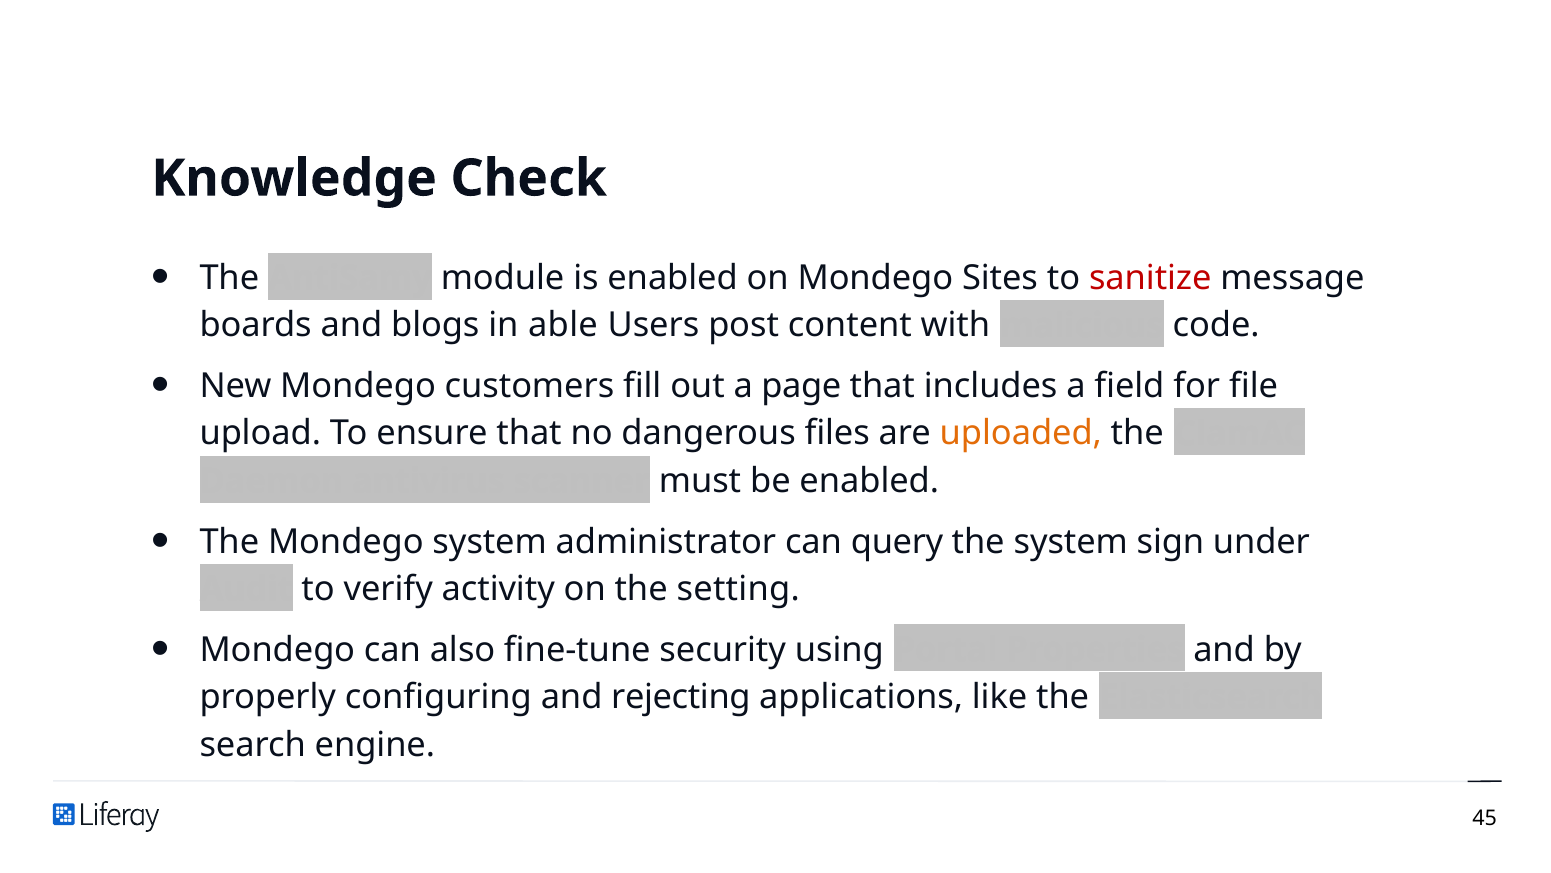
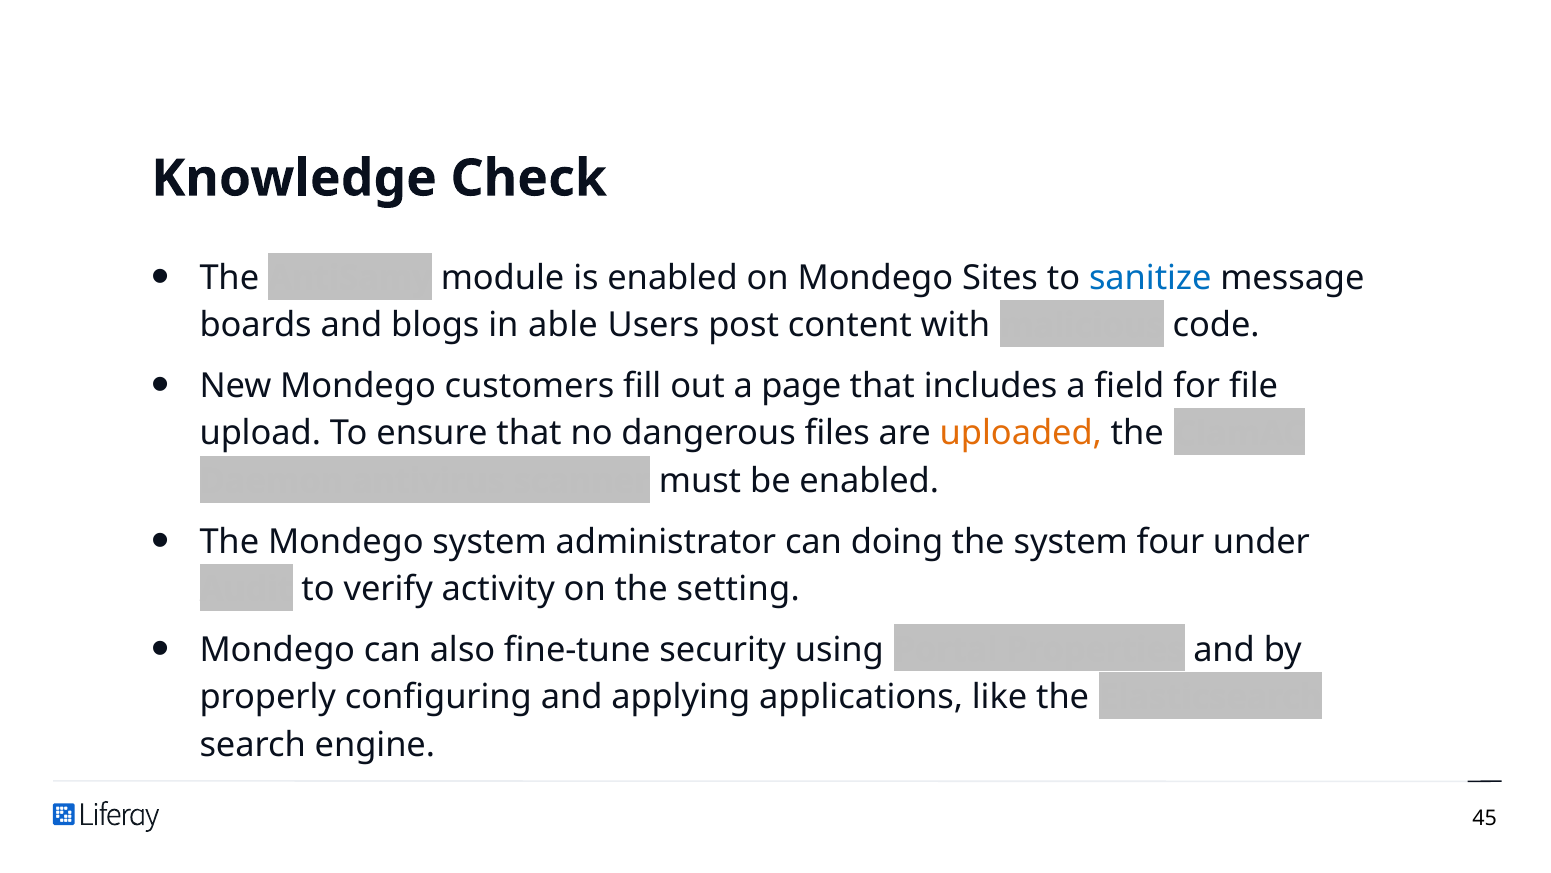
sanitize colour: red -> blue (1150, 278)
query: query -> doing (897, 541)
sign: sign -> four (1170, 541)
rejecting: rejecting -> applying (681, 697)
